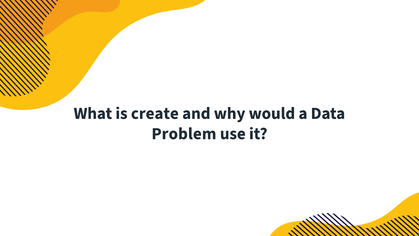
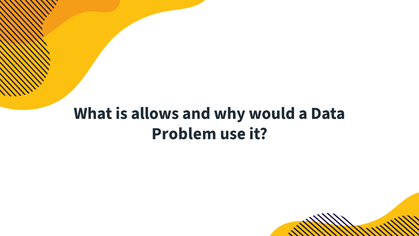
create: create -> allows (155, 113)
